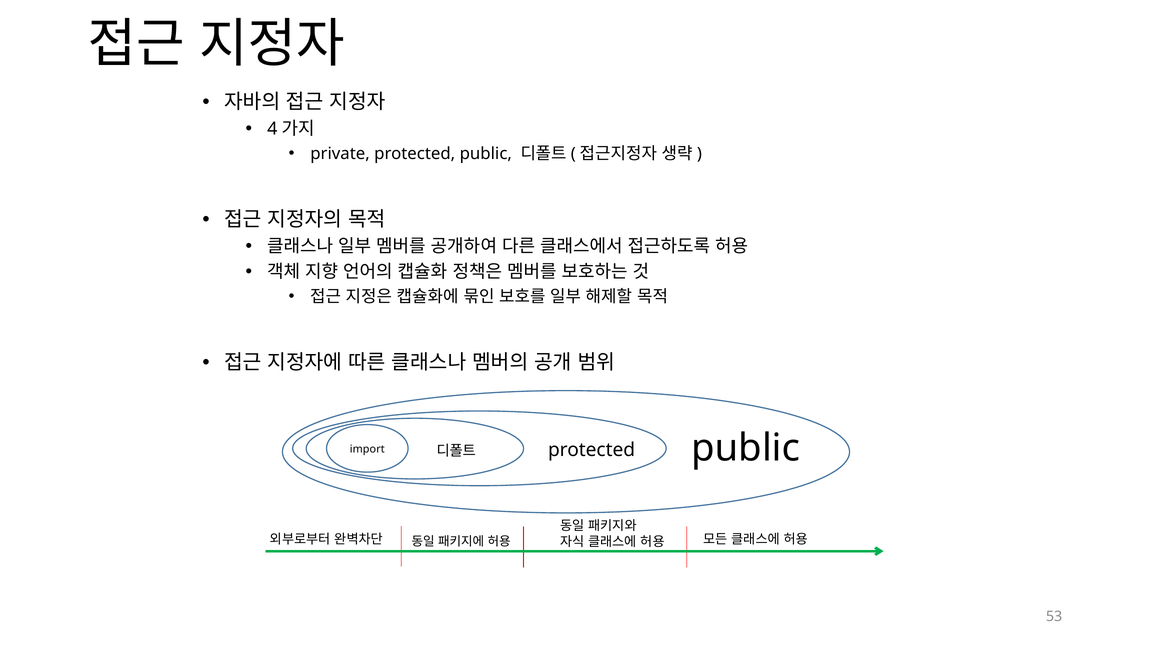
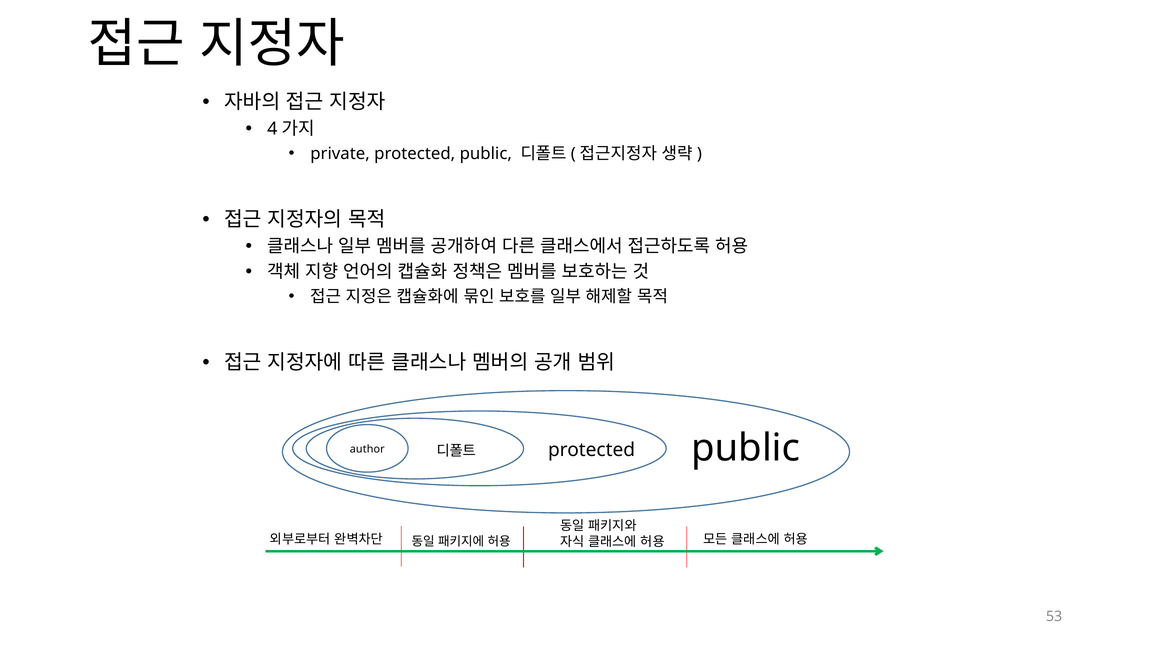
import: import -> author (367, 449)
